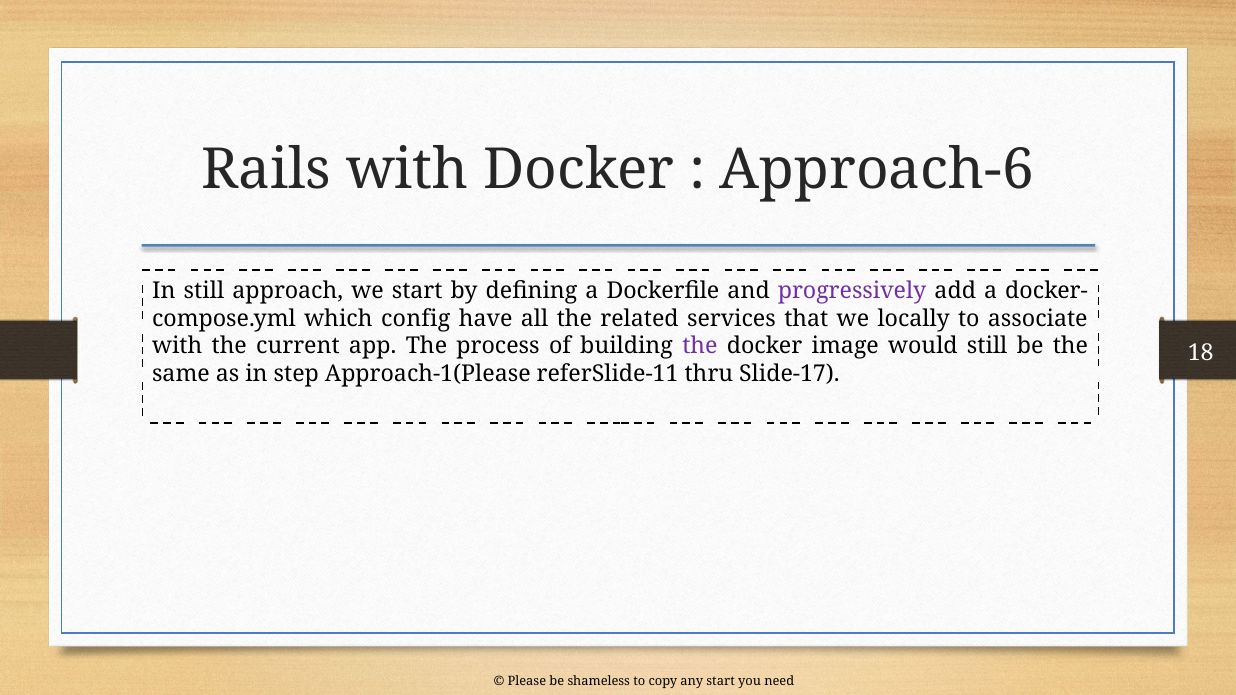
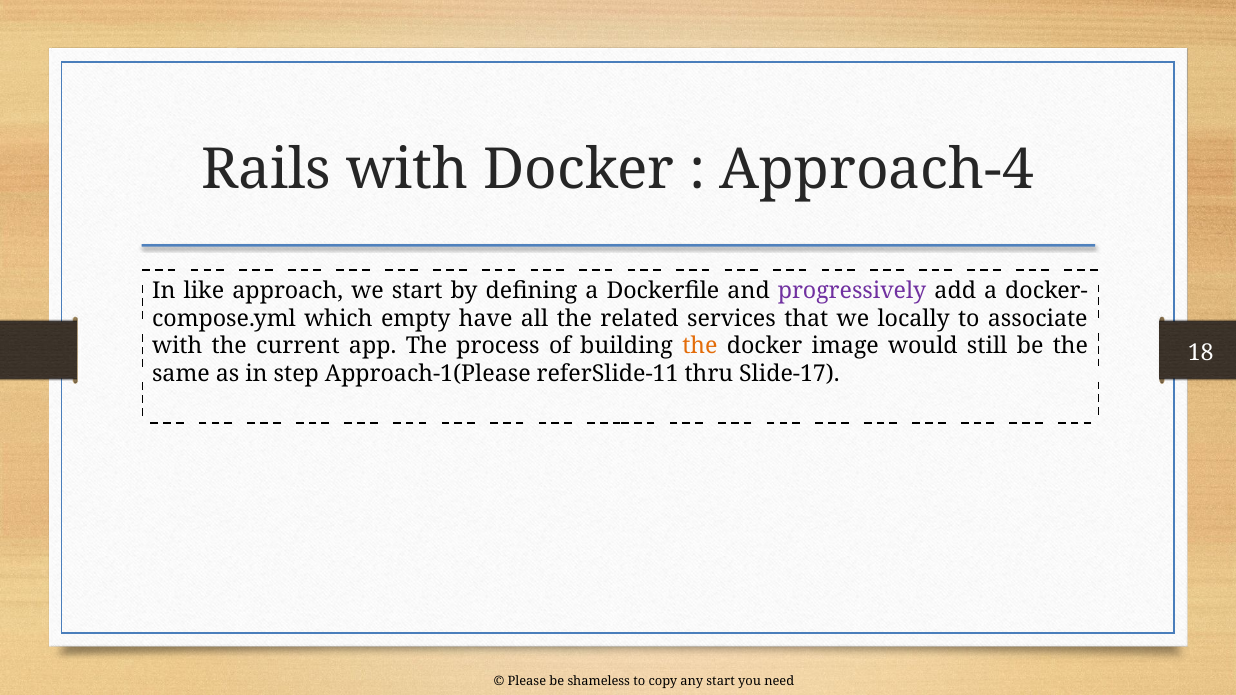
Approach-6: Approach-6 -> Approach-4 (877, 169)
In still: still -> like (204, 291)
config: config -> empty (416, 319)
the colour: purple -> orange (700, 346)
